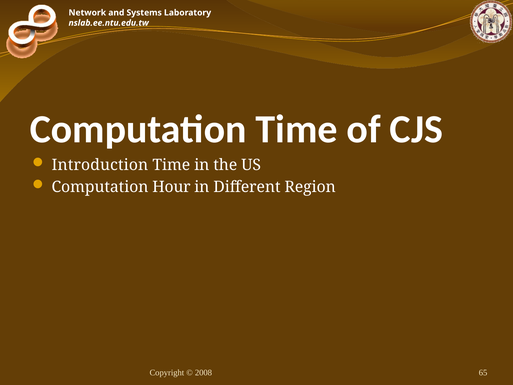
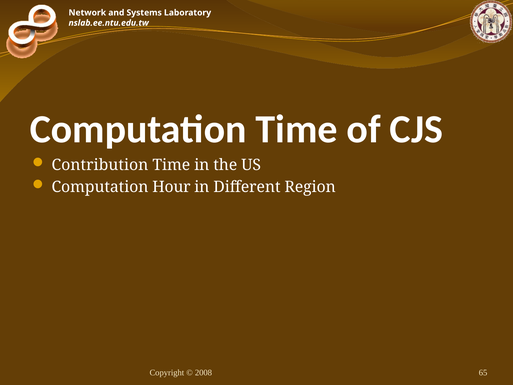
Introduction: Introduction -> Contribution (100, 165)
